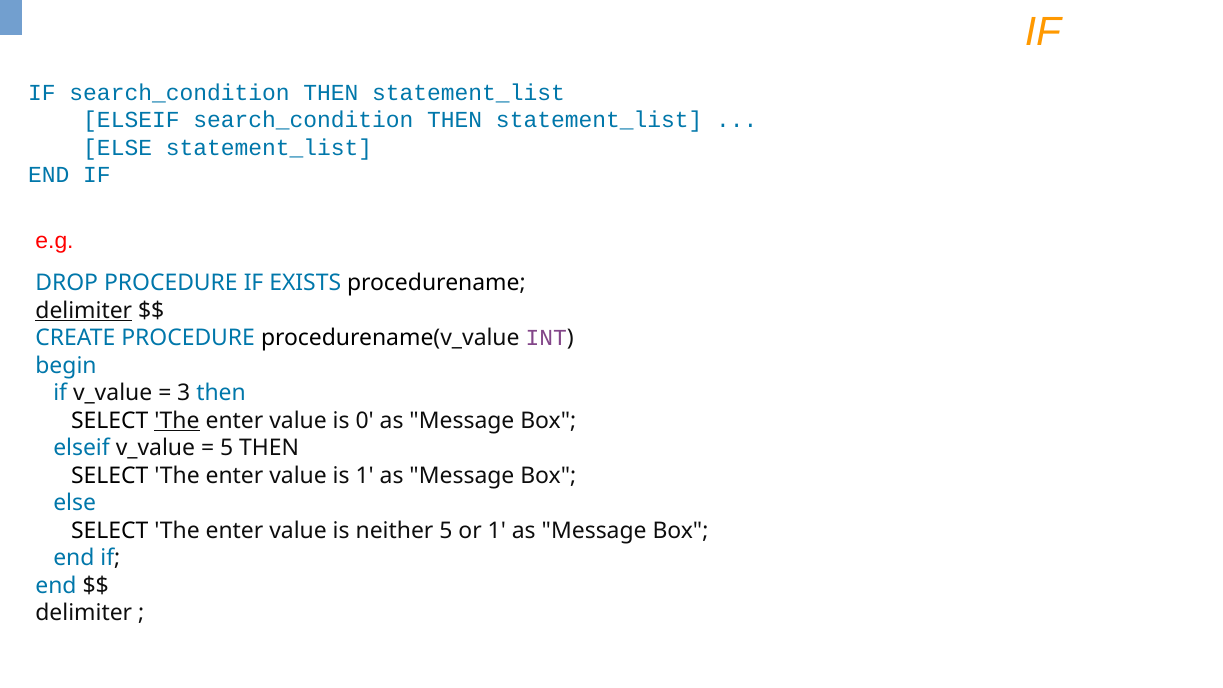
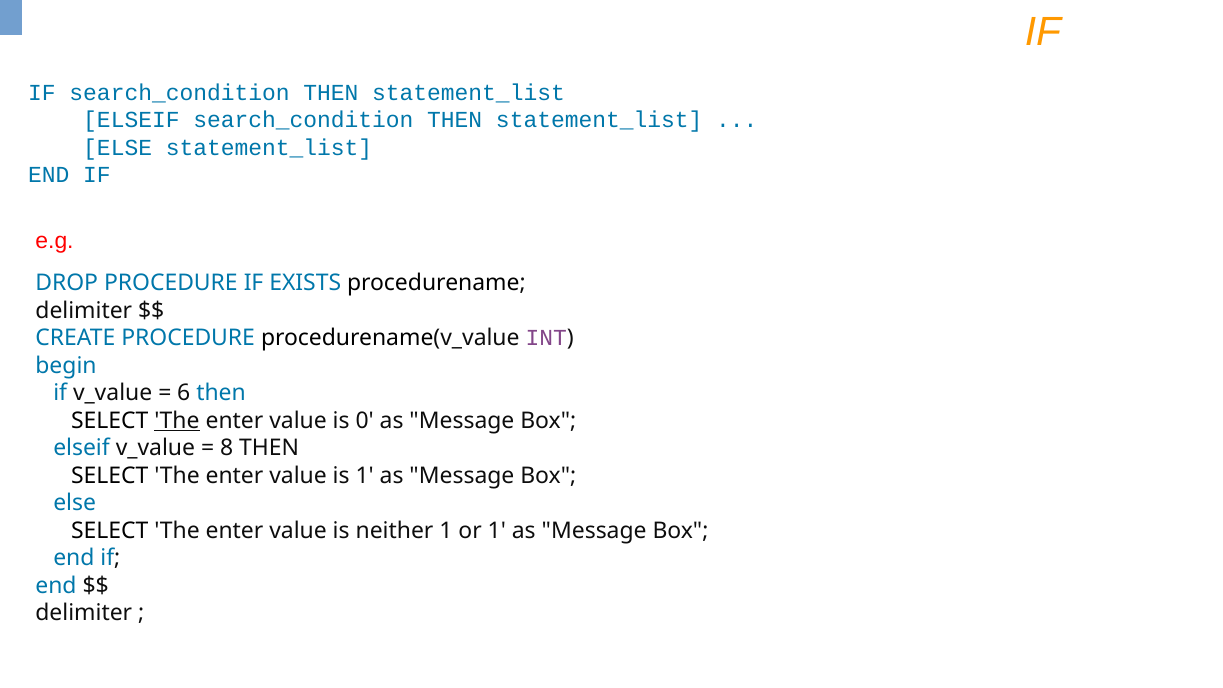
delimiter underline: present -> none (84, 310)
3: 3 -> 6 (184, 393)
5: 5 -> 8 (227, 448)
neither 5: 5 -> 1 (446, 531)
